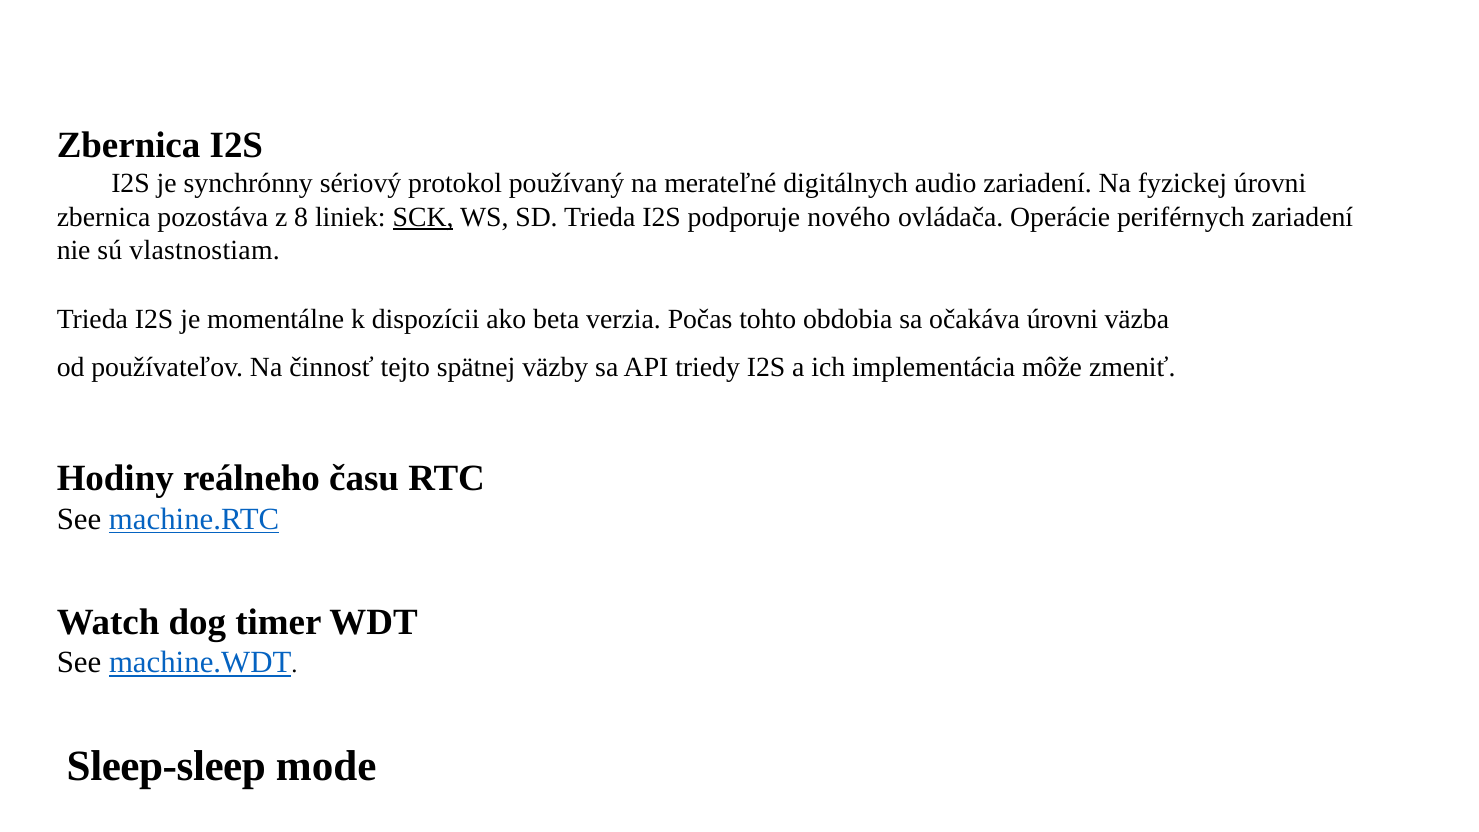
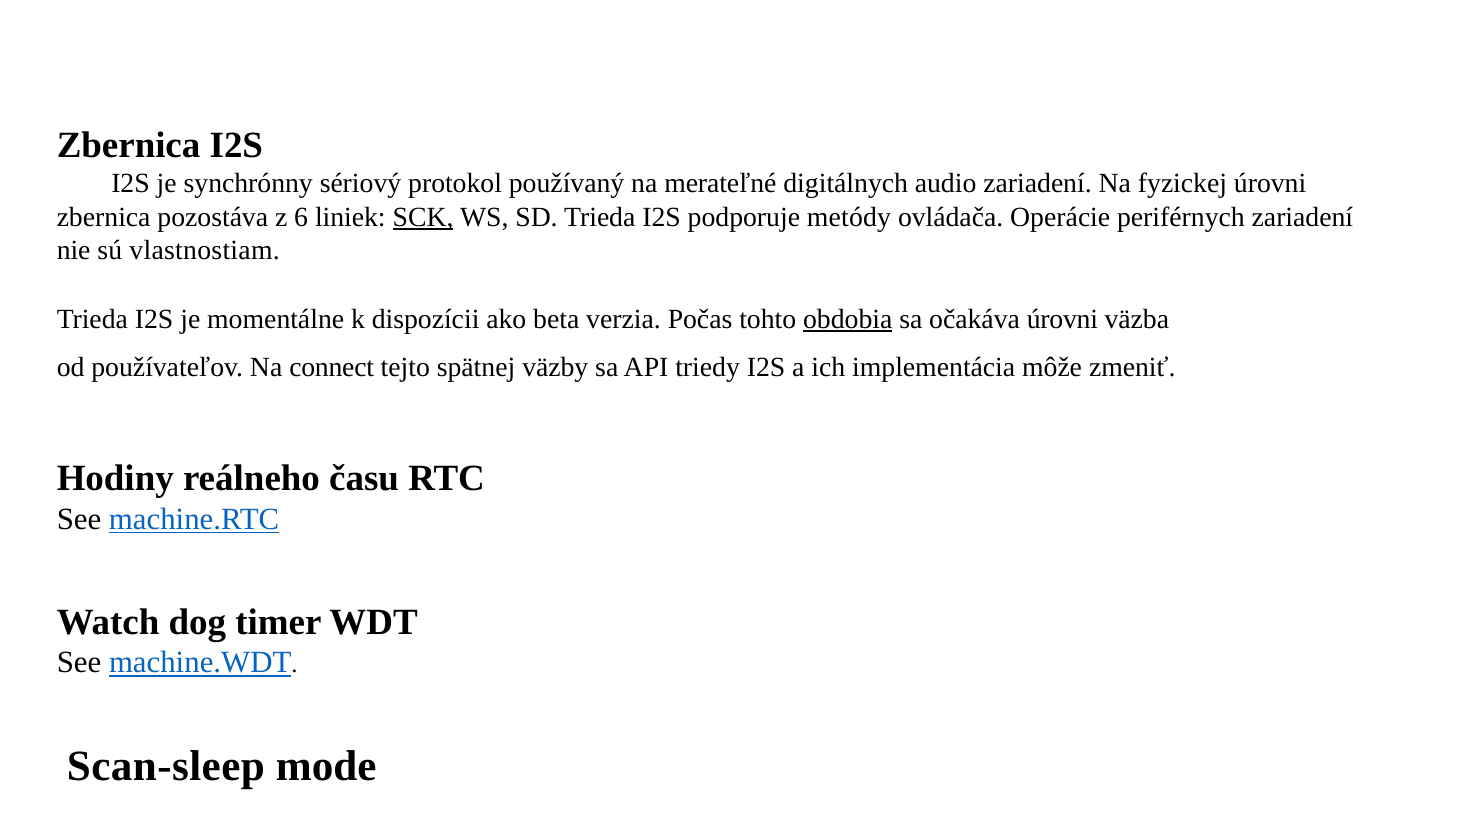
8: 8 -> 6 (301, 217)
nového: nového -> metódy (849, 217)
obdobia underline: none -> present (848, 319)
činnosť: činnosť -> connect (332, 367)
Sleep-sleep: Sleep-sleep -> Scan-sleep (166, 767)
